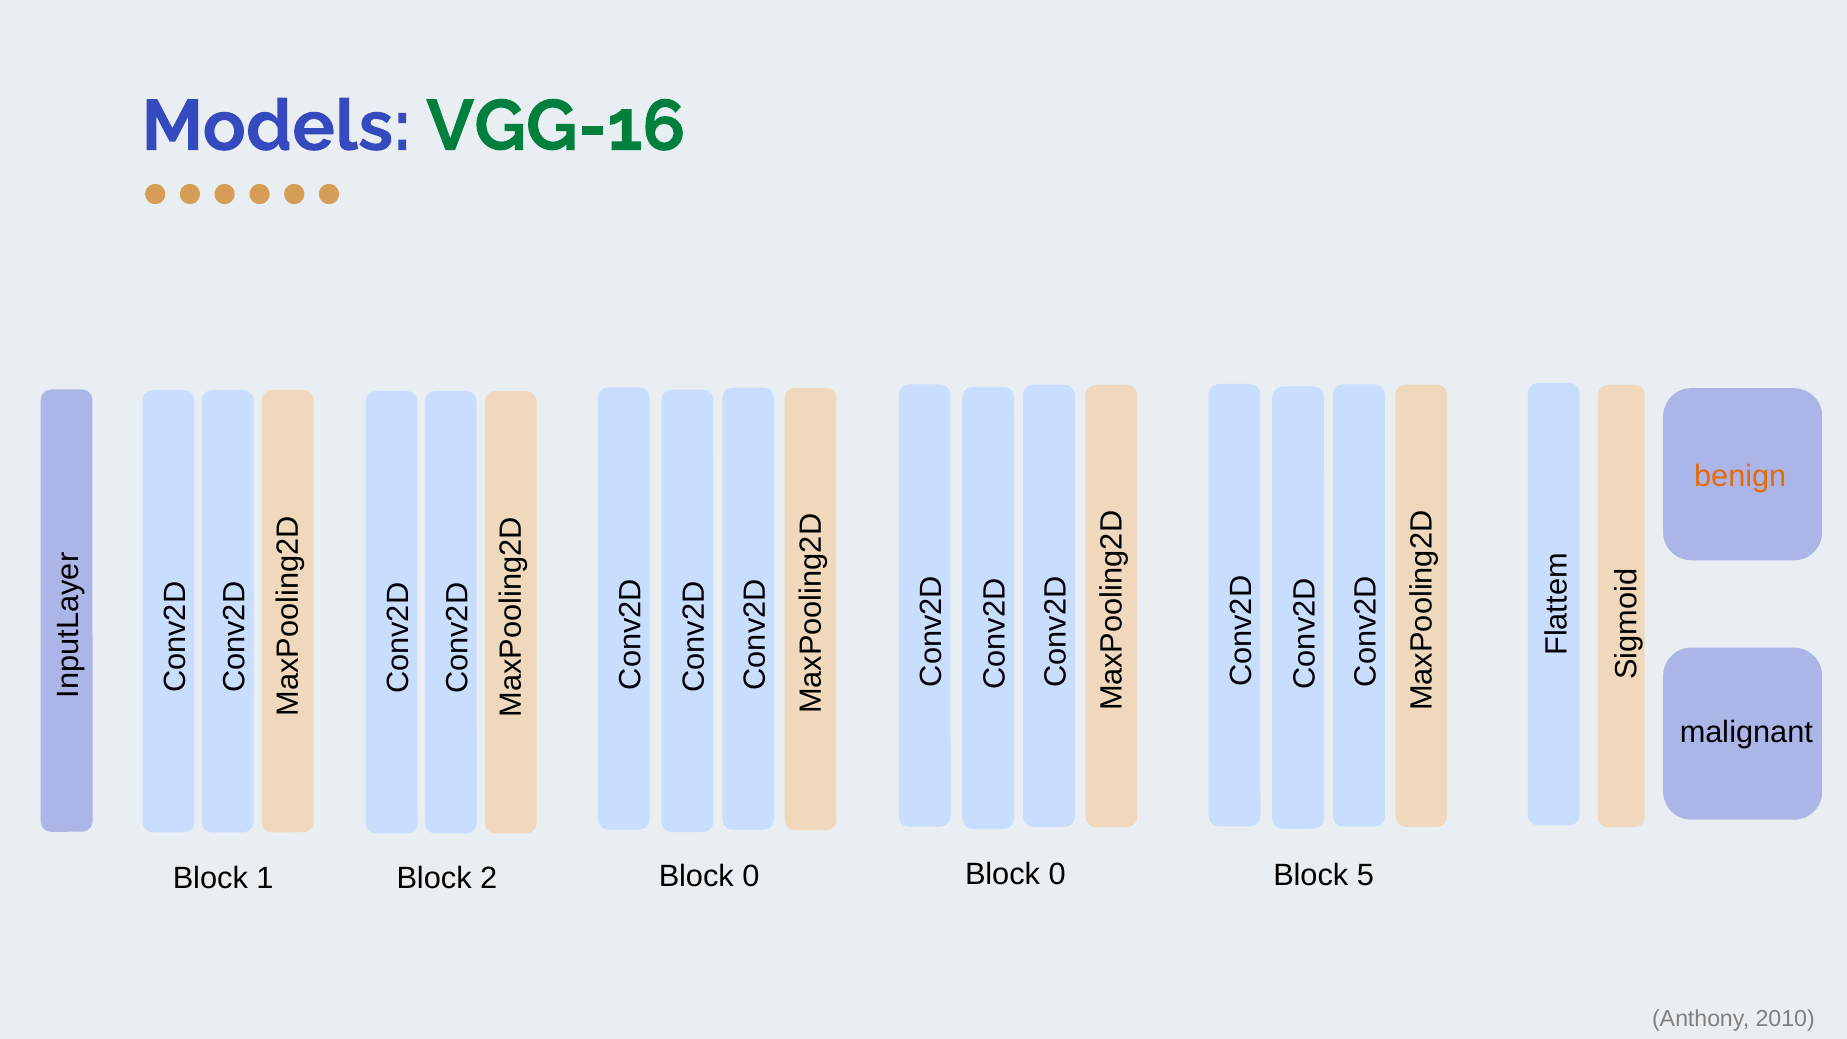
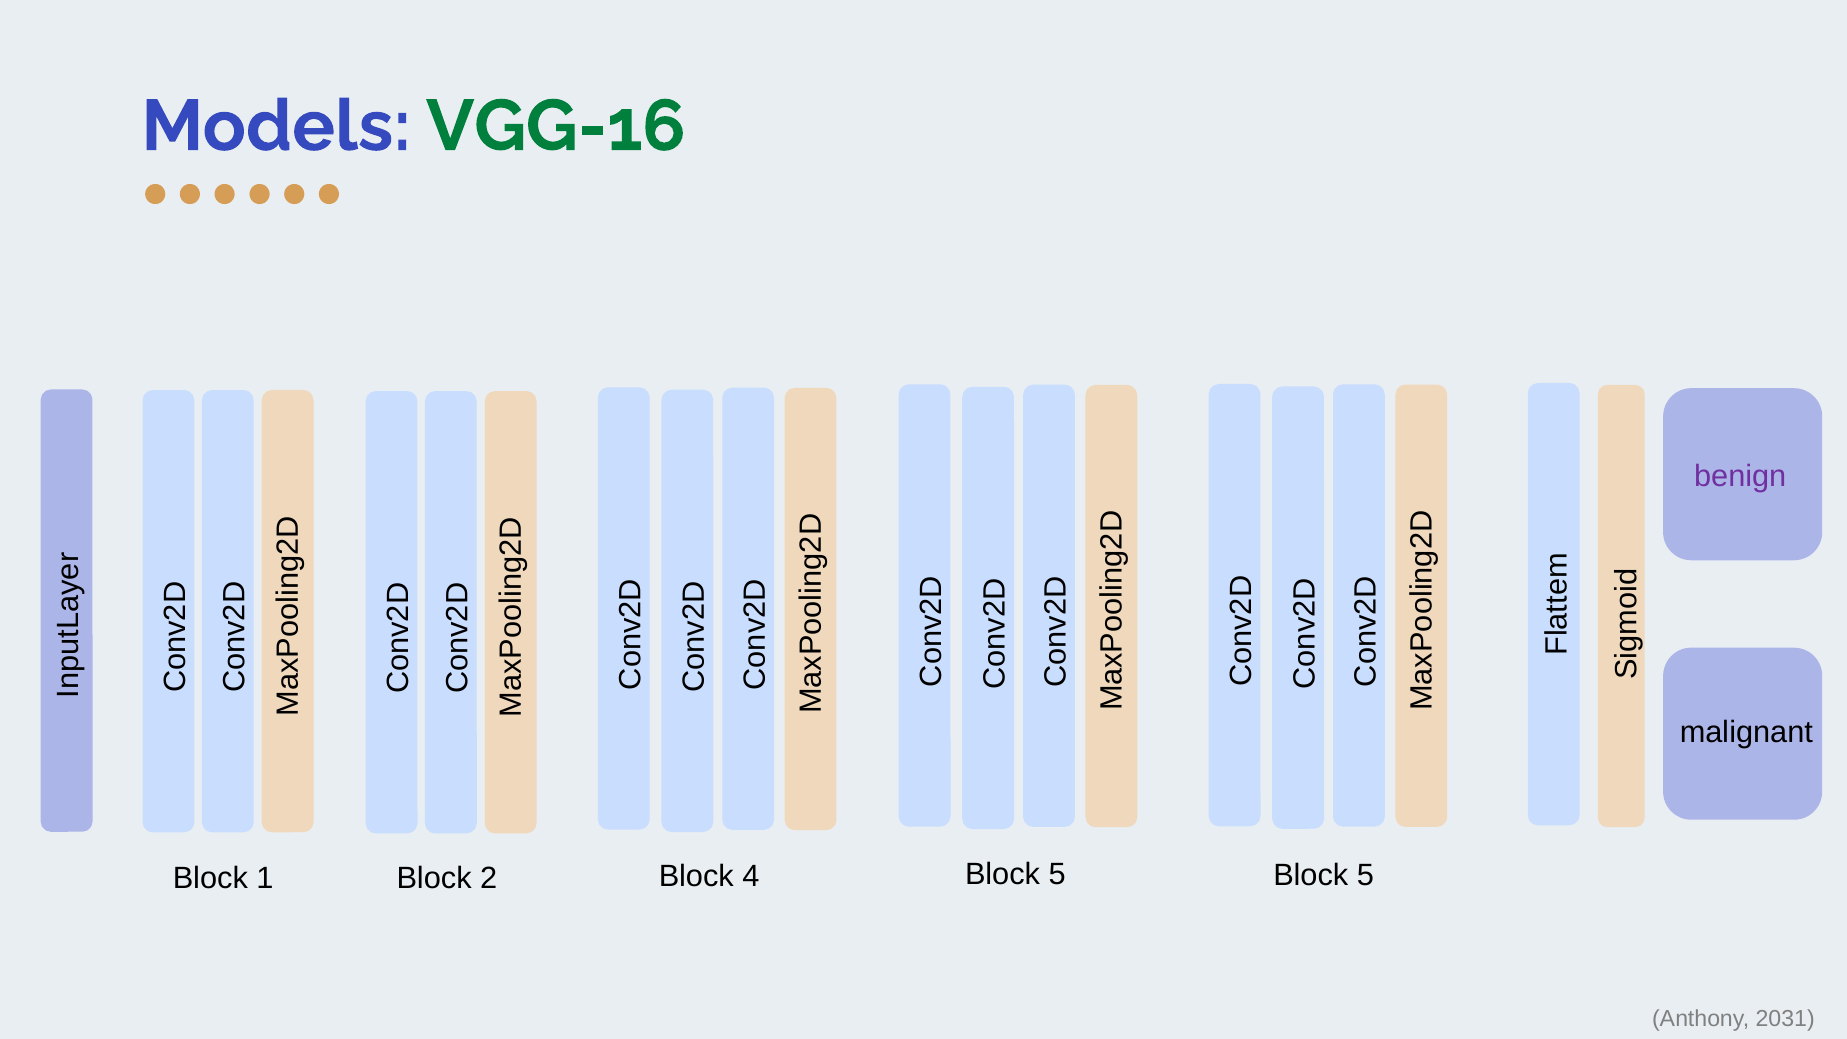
benign colour: orange -> purple (1740, 476)
2 Block 0: 0 -> 4 (751, 877)
0: 0 -> 5 (1057, 874)
2010: 2010 -> 2031 (1785, 1019)
